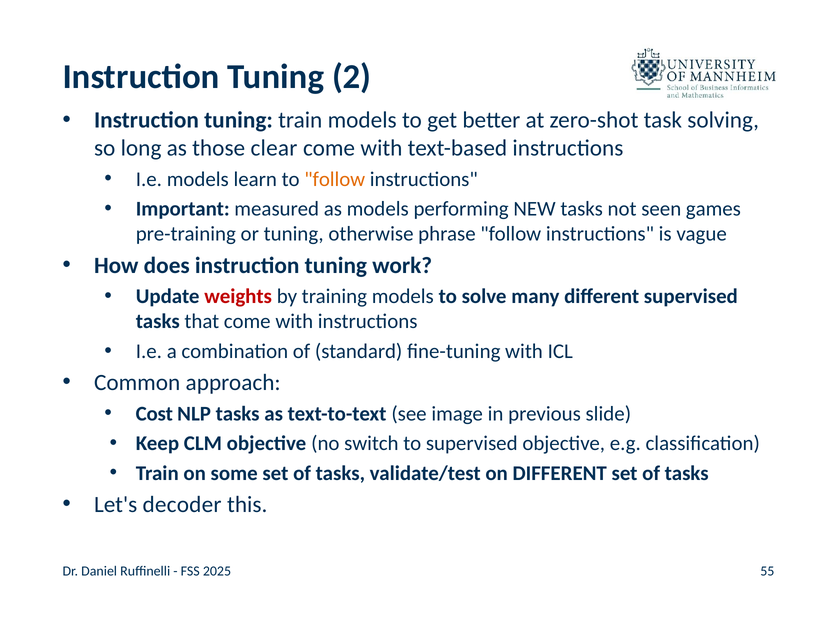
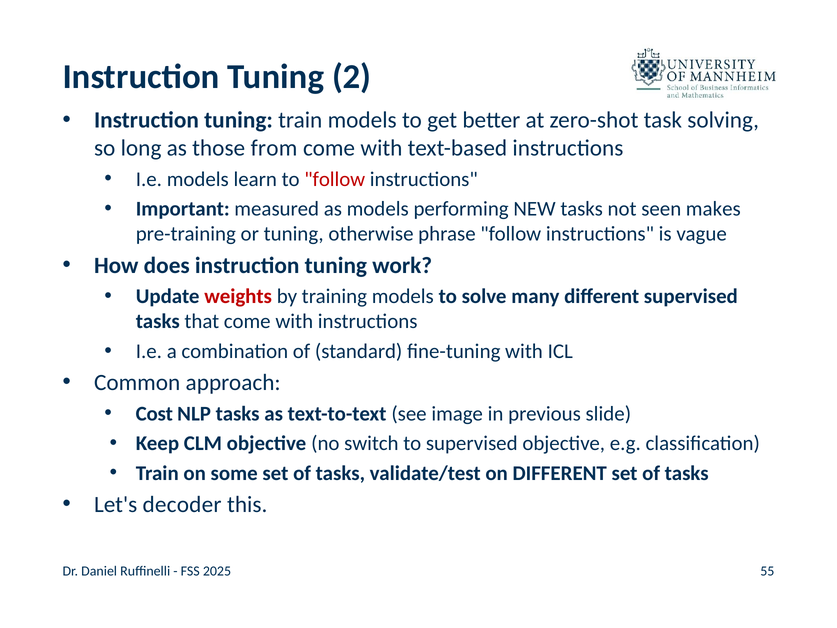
clear: clear -> from (274, 148)
follow colour: orange -> red (335, 179)
games: games -> makes (713, 209)
